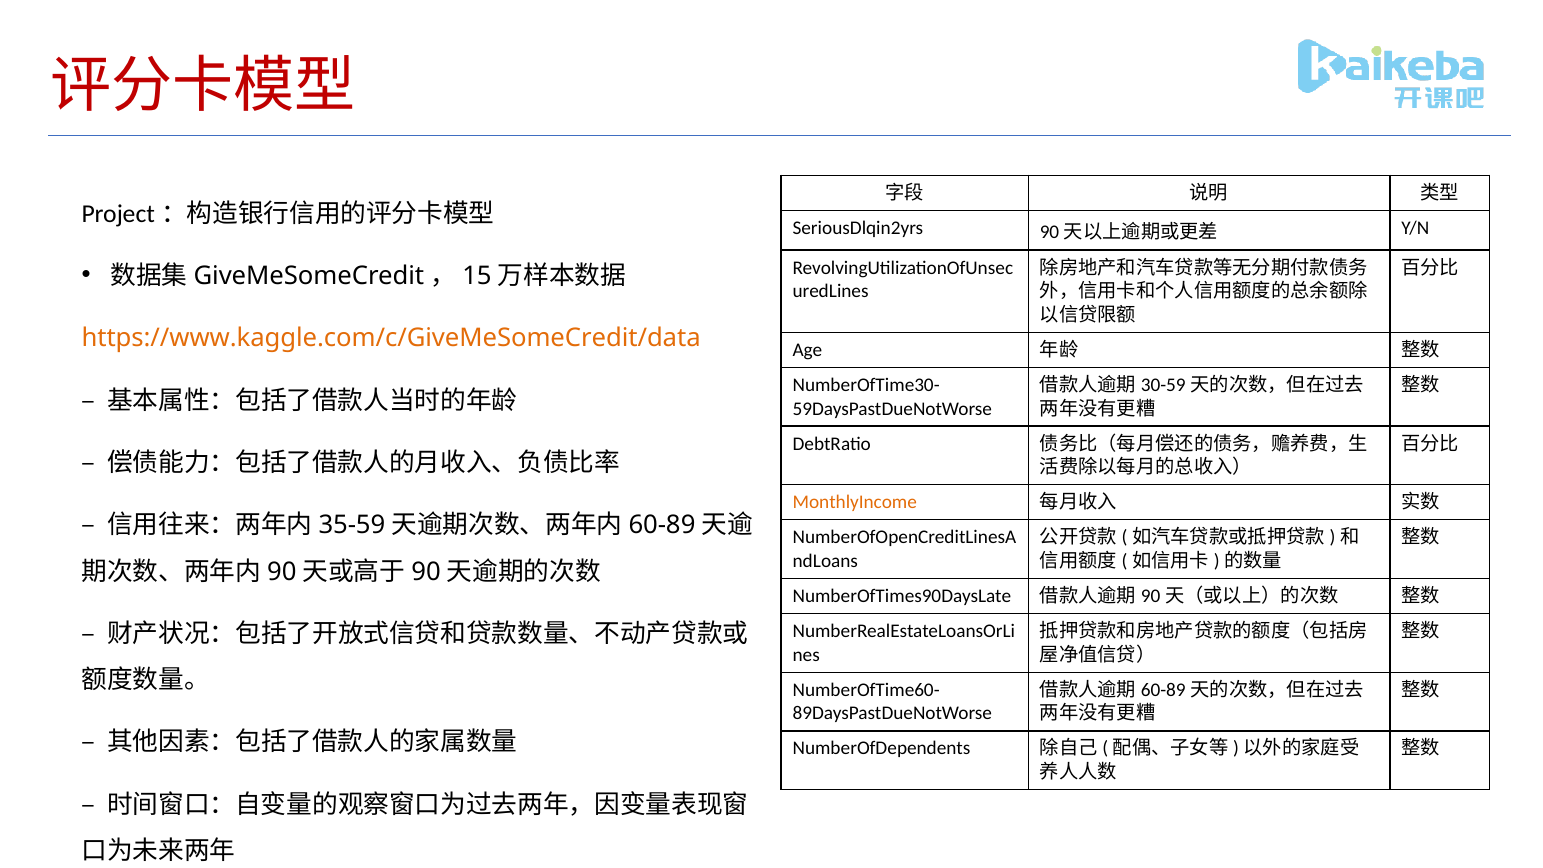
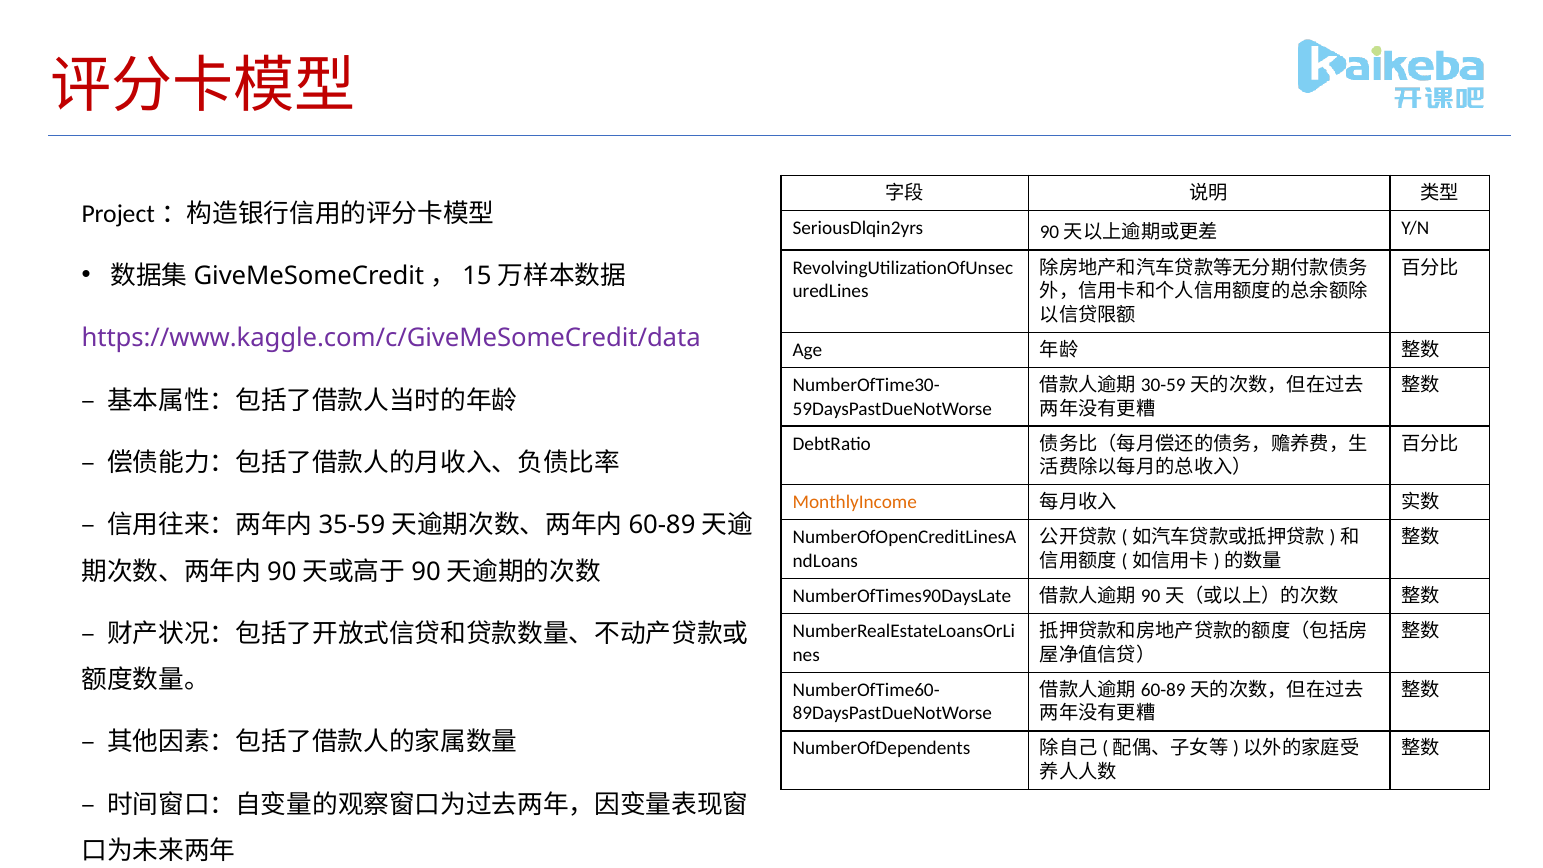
https://www.kaggle.com/c/GiveMeSomeCredit/data colour: orange -> purple (391, 338)
